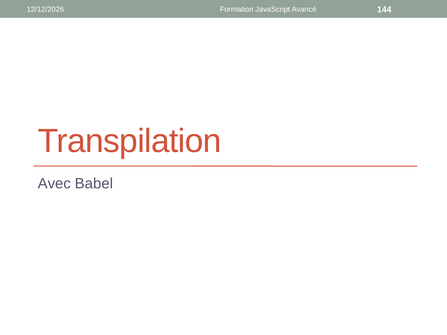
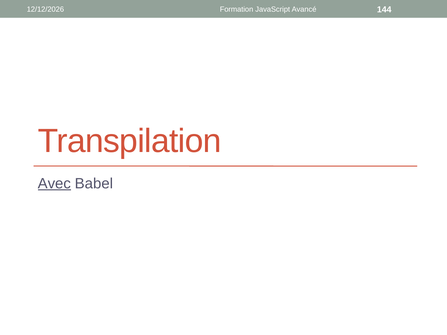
Avec underline: none -> present (54, 184)
